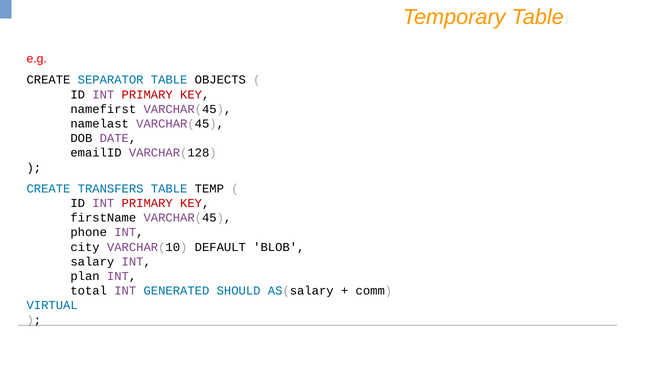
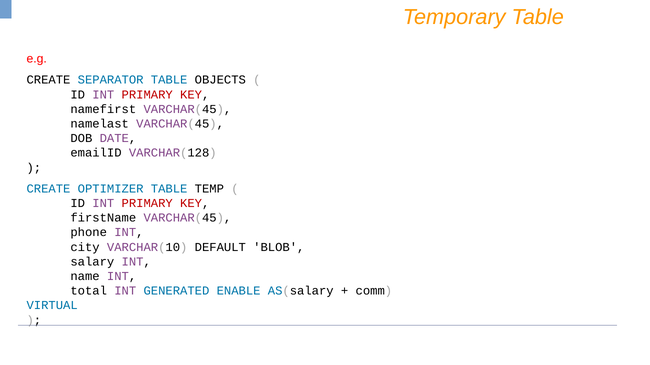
TRANSFERS: TRANSFERS -> OPTIMIZER (111, 189)
plan: plan -> name (85, 277)
SHOULD: SHOULD -> ENABLE (239, 291)
